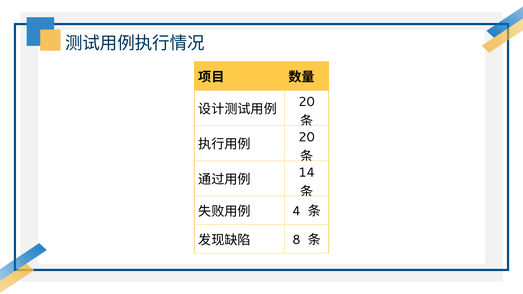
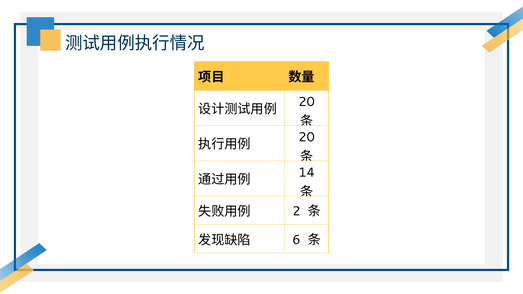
4: 4 -> 2 (296, 211)
8: 8 -> 6 (296, 240)
